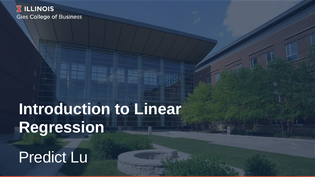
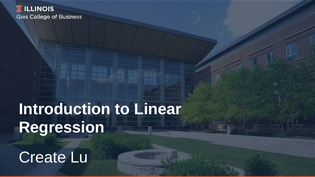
Predict: Predict -> Create (42, 158)
